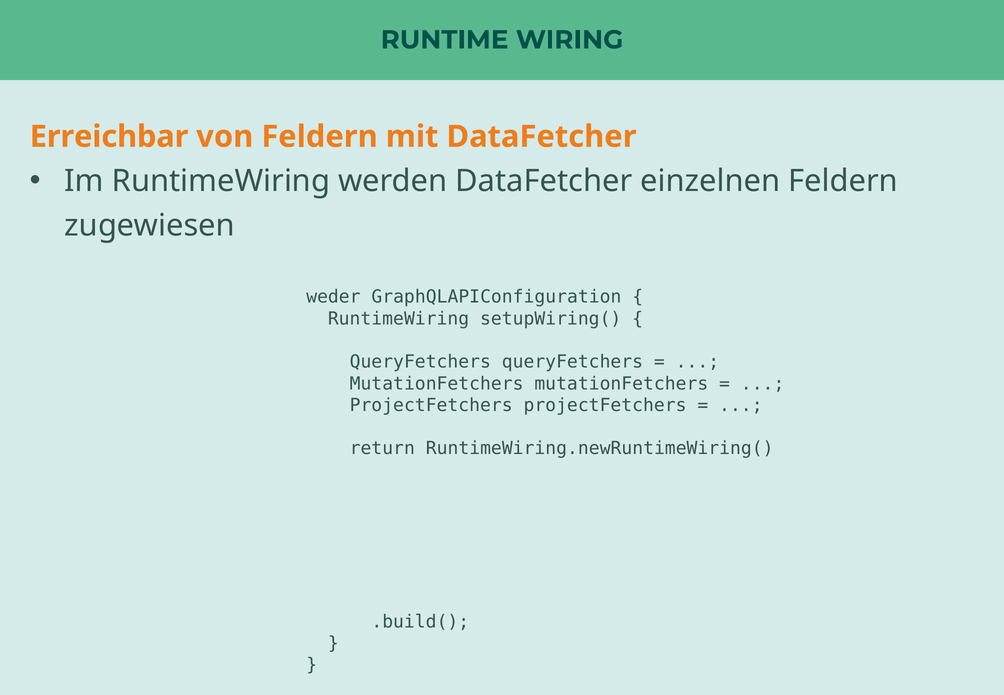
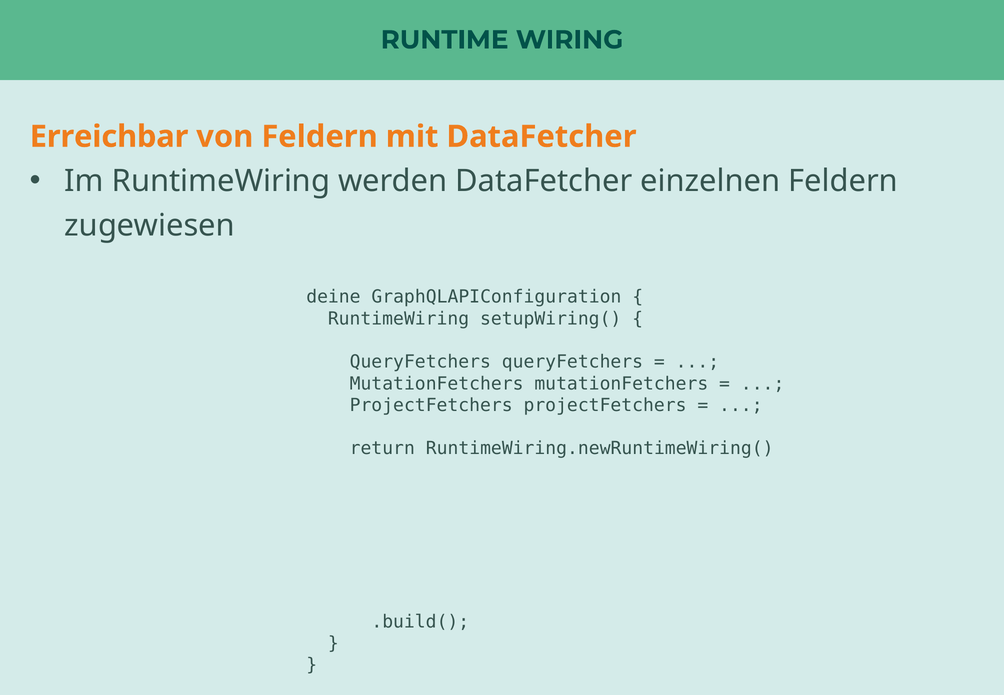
weder: weder -> deine (333, 297)
